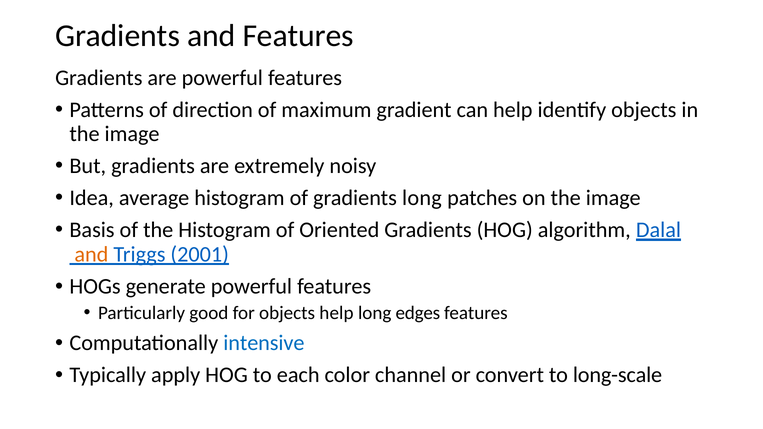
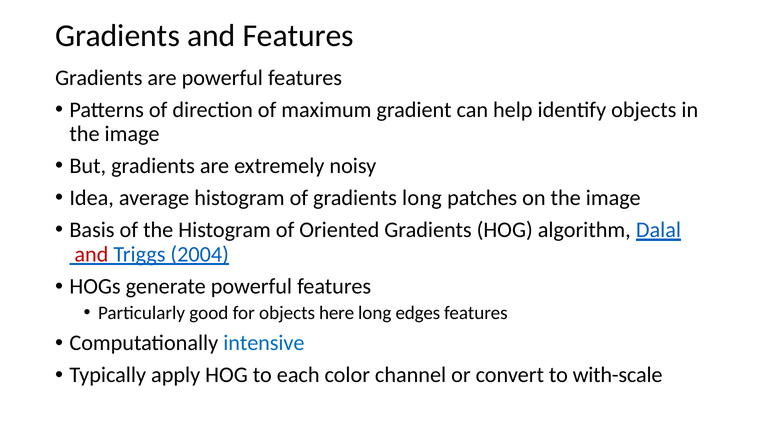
and colour: orange -> red (91, 255)
2001: 2001 -> 2004 (200, 255)
objects help: help -> here (337, 313)
long-scale: long-scale -> with-scale (618, 375)
